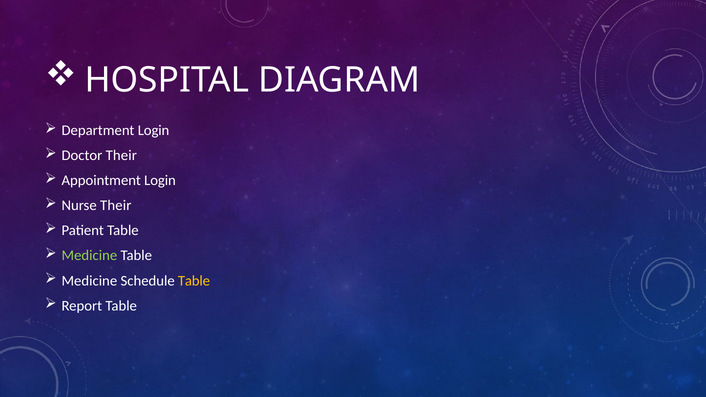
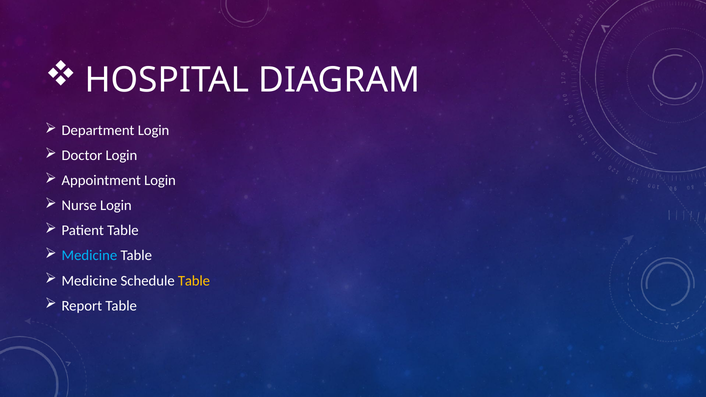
Doctor Their: Their -> Login (121, 156)
Nurse Their: Their -> Login (116, 206)
Medicine colour: light green -> light blue (89, 256)
